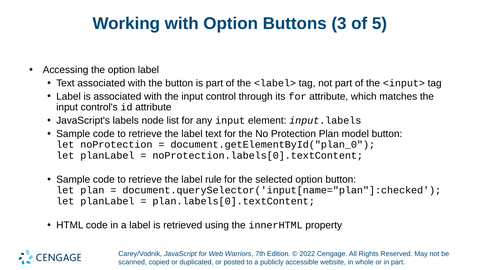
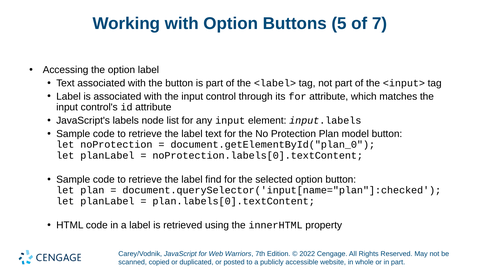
3: 3 -> 5 (339, 23)
5: 5 -> 7 (379, 23)
rule: rule -> find (213, 180)
